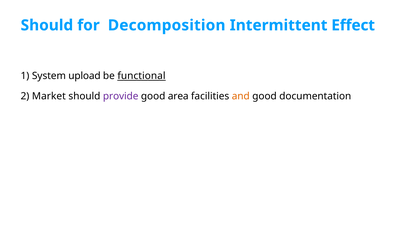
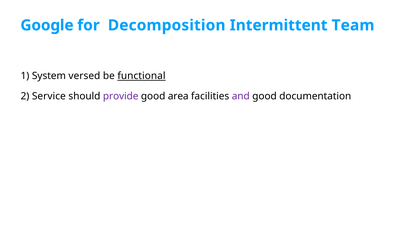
Should: Should -> Google (47, 25)
Effect: Effect -> Team (353, 25)
upload: upload -> versed (84, 76)
Market: Market -> Service (49, 96)
and colour: orange -> purple (241, 96)
